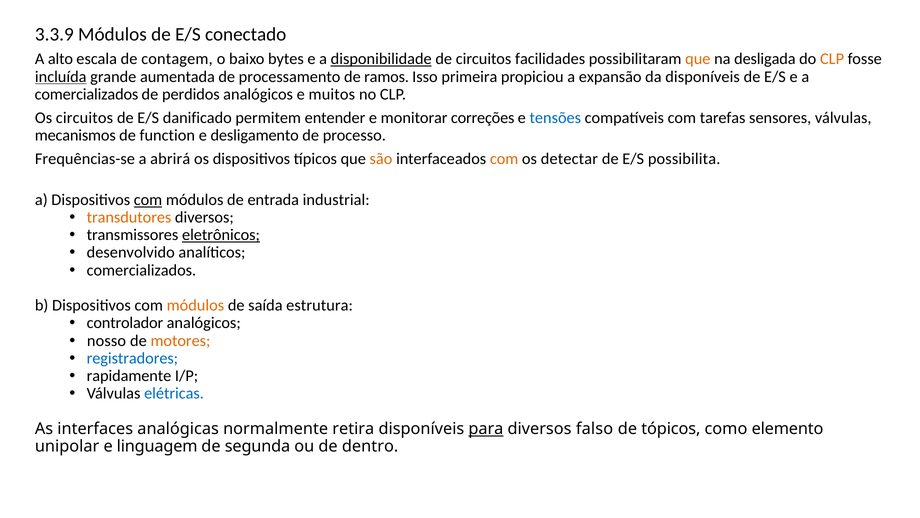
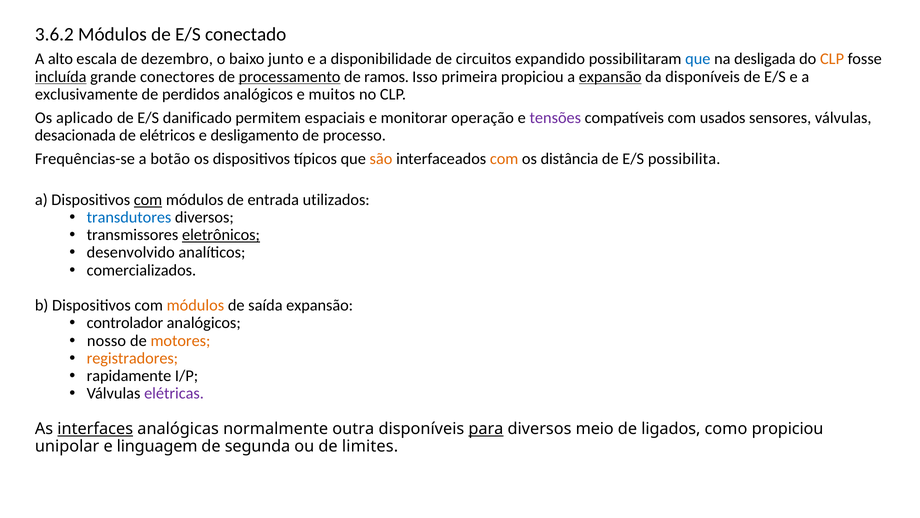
3.3.9: 3.3.9 -> 3.6.2 (54, 34)
contagem: contagem -> dezembro (177, 59)
bytes: bytes -> junto (286, 59)
disponibilidade underline: present -> none (381, 59)
facilidades: facilidades -> expandido (550, 59)
que colour: orange -> blue (698, 59)
aumentada: aumentada -> conectores (177, 77)
processamento underline: none -> present (290, 77)
expansão underline: none -> present (610, 77)
comercializados: comercializados -> exclusivamente (86, 94)
Os circuitos: circuitos -> aplicado (84, 118)
entender: entender -> espaciais (335, 118)
correções: correções -> operação (483, 118)
tensões colour: blue -> purple (555, 118)
tarefas: tarefas -> usados (723, 118)
mecanismos: mecanismos -> desacionada (75, 135)
function: function -> elétricos (167, 135)
abrirá: abrirá -> botão (170, 159)
detectar: detectar -> distância (570, 159)
industrial: industrial -> utilizados (336, 200)
transdutores colour: orange -> blue (129, 217)
saída estrutura: estrutura -> expansão (320, 305)
registradores colour: blue -> orange (132, 358)
elétricas colour: blue -> purple (174, 393)
interfaces underline: none -> present (95, 428)
retira: retira -> outra (353, 428)
falso: falso -> meio (595, 428)
tópicos: tópicos -> ligados (671, 428)
como elemento: elemento -> propiciou (788, 428)
dentro: dentro -> limites (370, 446)
